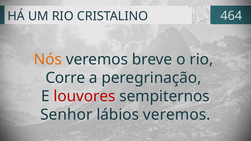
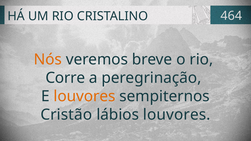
louvores colour: red -> orange (85, 96)
Senhor: Senhor -> Cristão (66, 115)
lábios veremos: veremos -> louvores (177, 115)
